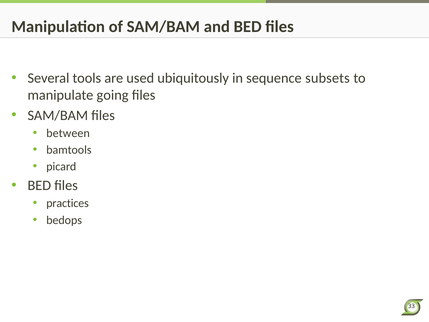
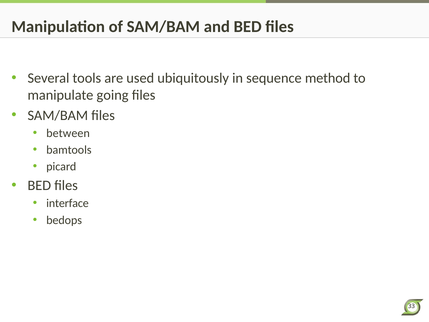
subsets: subsets -> method (328, 78)
practices: practices -> interface (68, 203)
